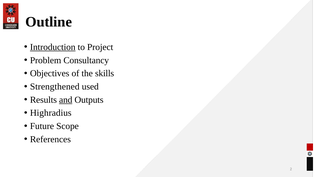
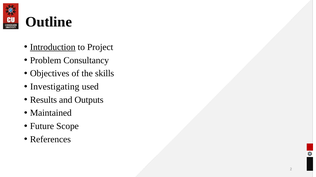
Strengthened: Strengthened -> Investigating (55, 87)
and underline: present -> none (66, 100)
Highradius: Highradius -> Maintained (51, 113)
